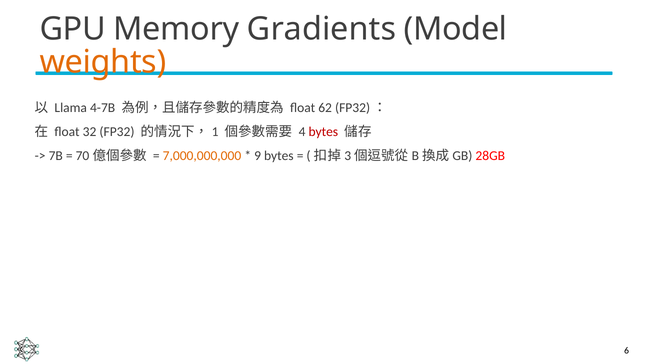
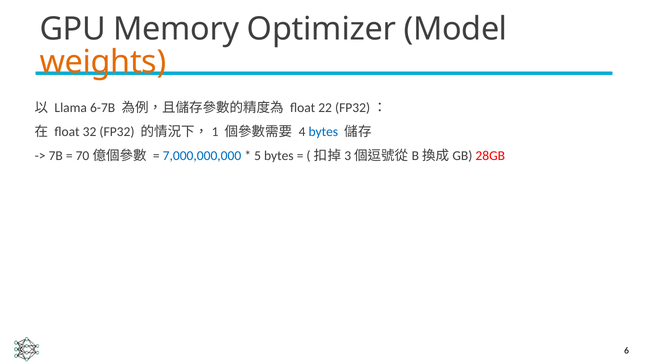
Gradients: Gradients -> Optimizer (322, 29)
4-7B: 4-7B -> 6-7B (103, 108)
62: 62 -> 22 (325, 108)
bytes colour: red -> blue (323, 132)
7,000,000,000 colour: orange -> blue (202, 156)
9: 9 -> 5 (258, 156)
